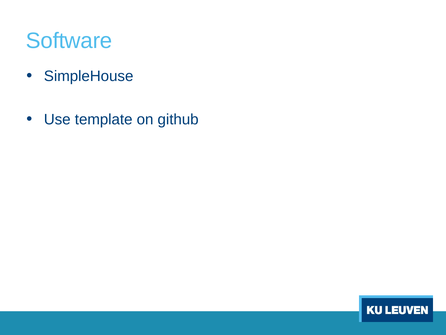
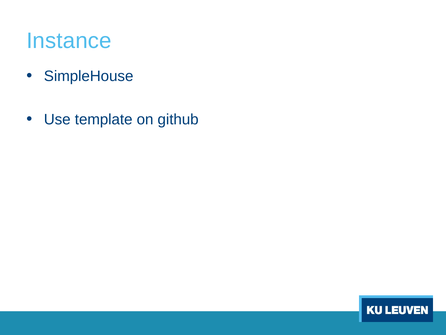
Software: Software -> Instance (69, 41)
